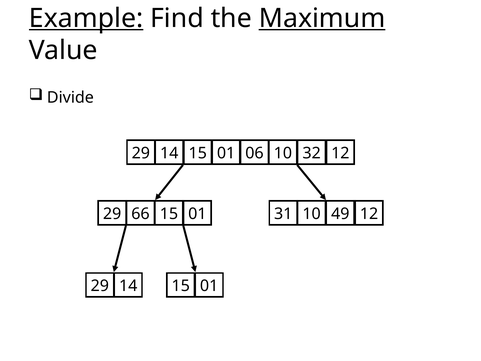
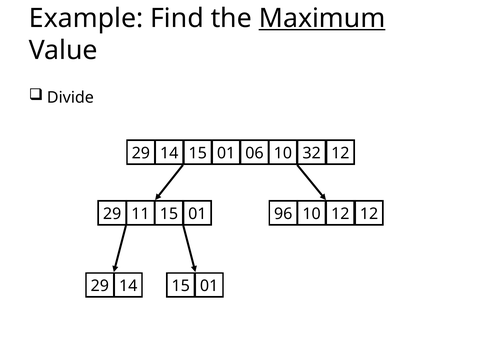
Example underline: present -> none (86, 18)
66: 66 -> 11 (140, 214)
31: 31 -> 96 (283, 214)
10 49: 49 -> 12 (340, 214)
